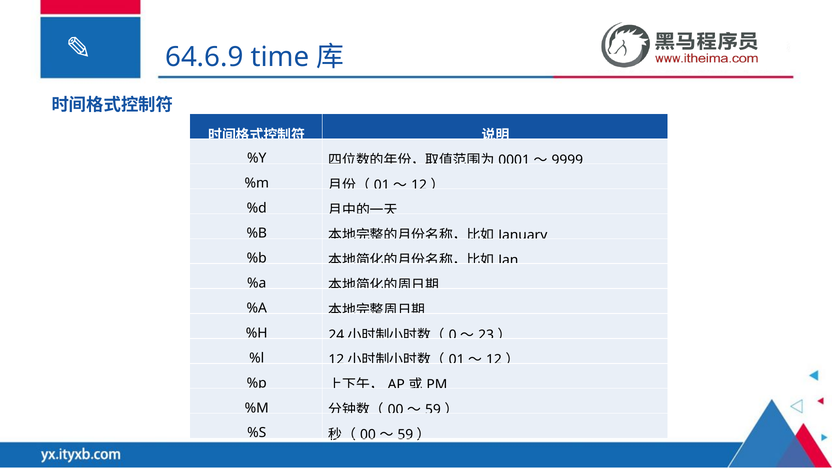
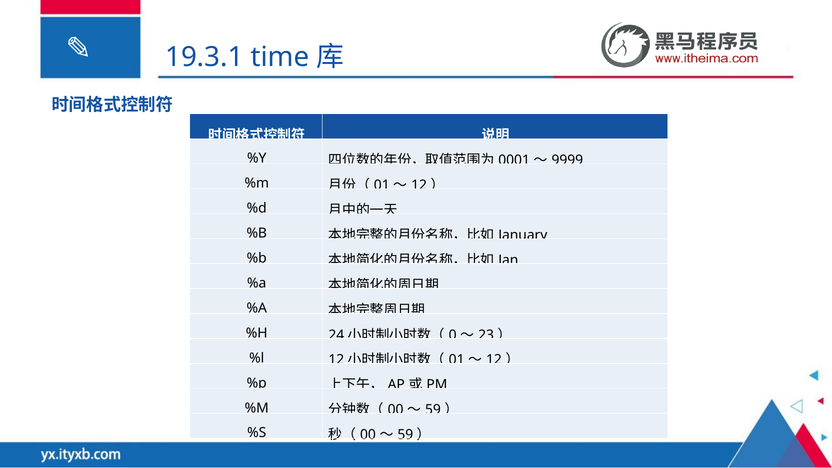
64.6.9: 64.6.9 -> 19.3.1 (204, 57)
